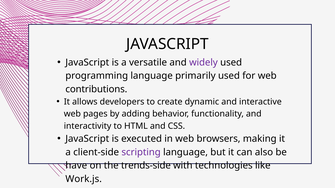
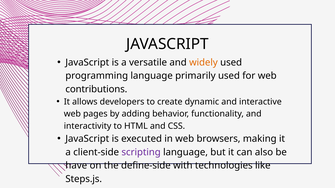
widely colour: purple -> orange (203, 63)
trends-side: trends-side -> define-side (146, 166)
Work.js: Work.js -> Steps.js (84, 179)
